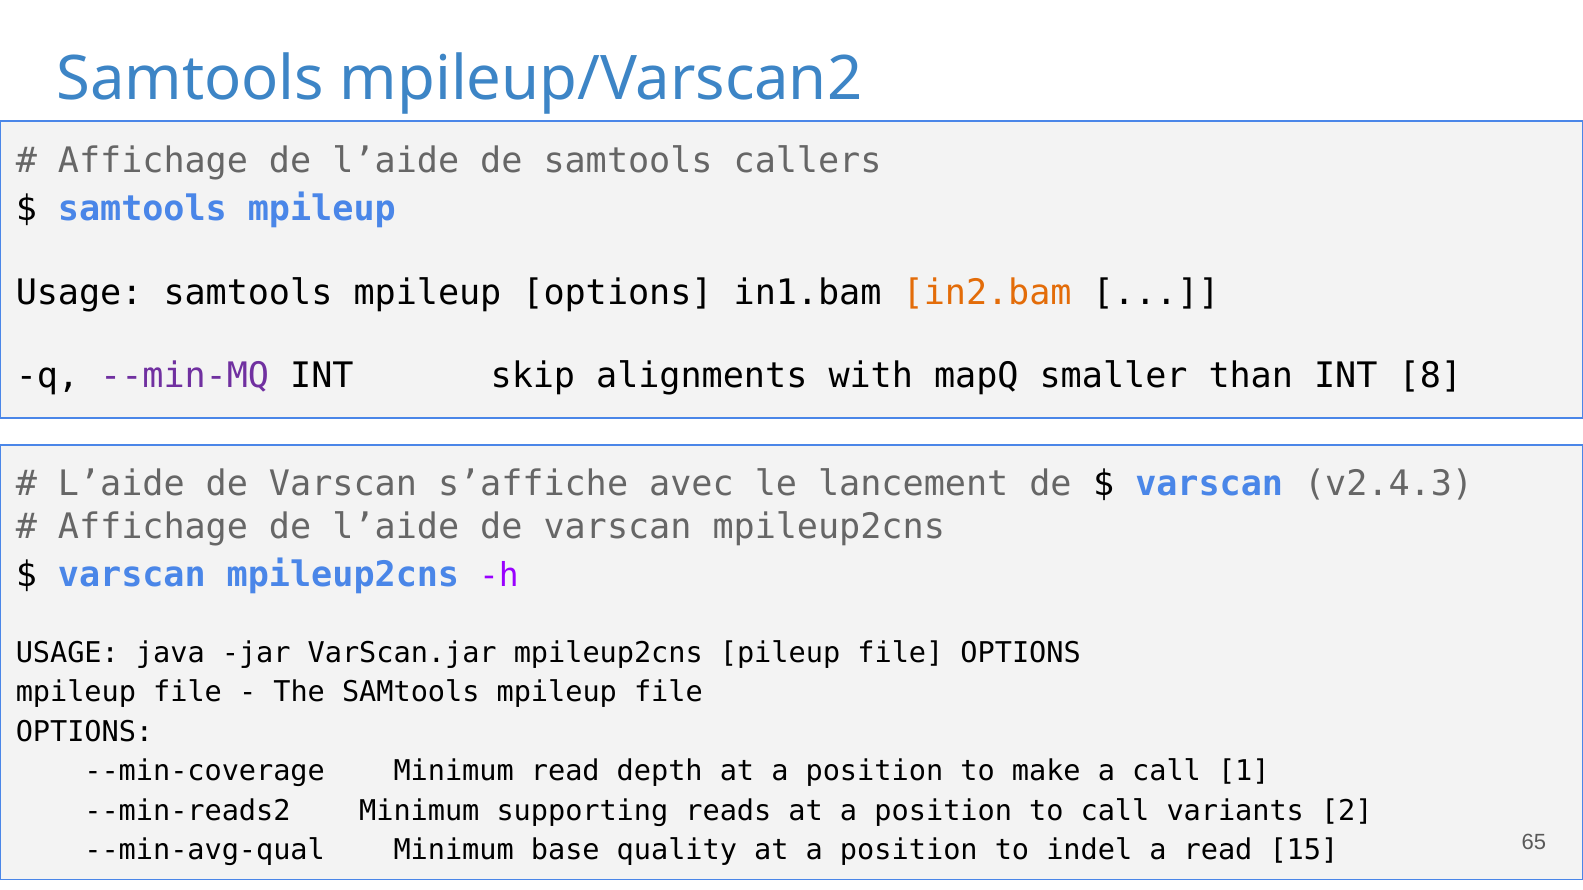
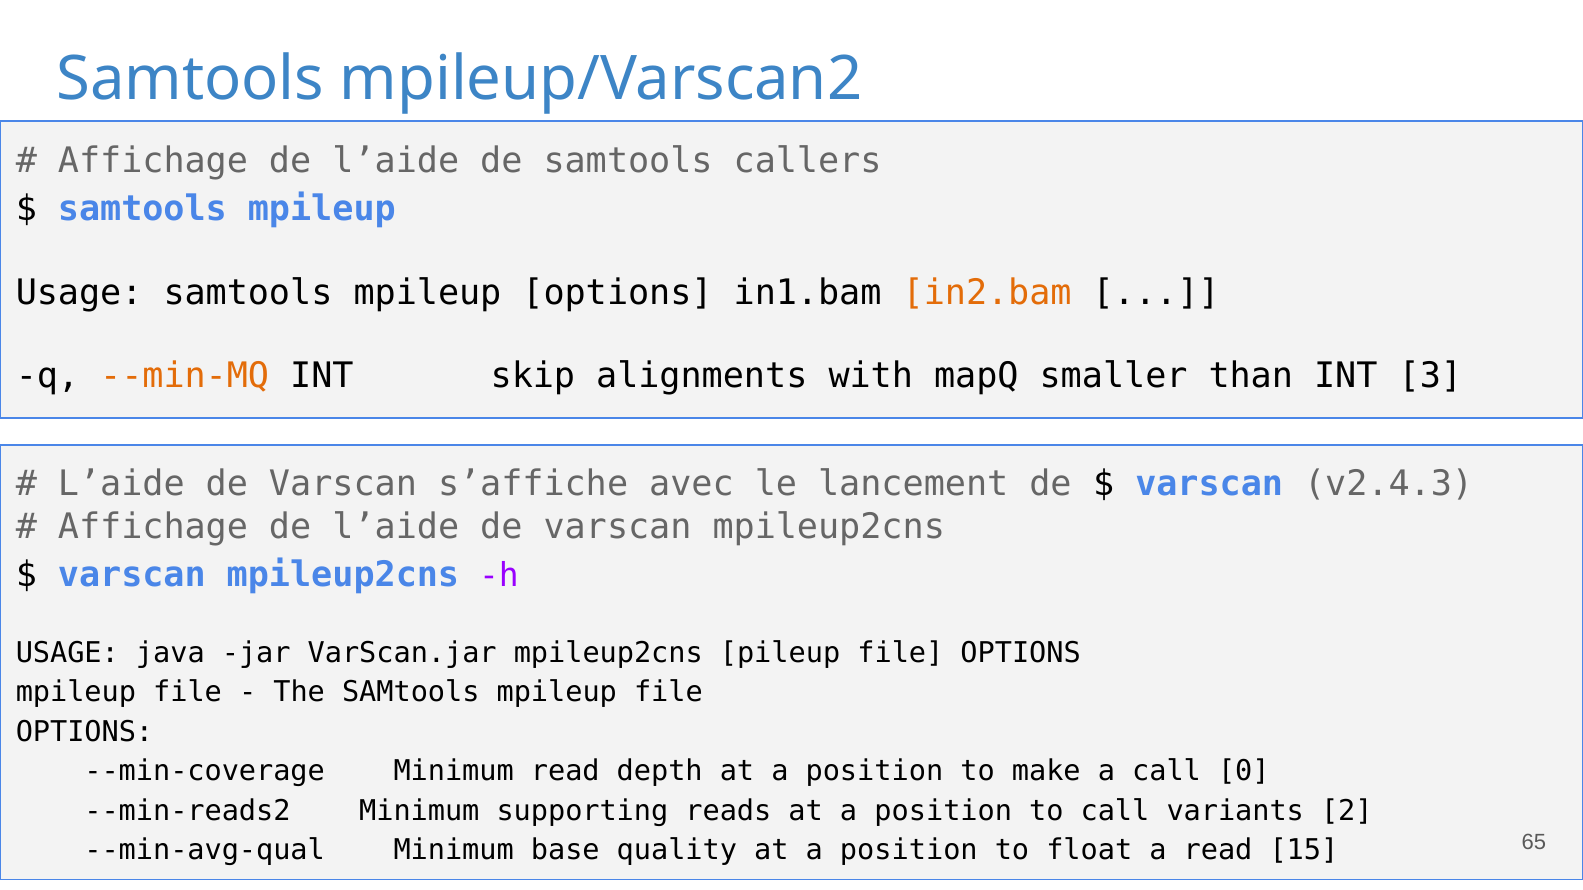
--min-MQ colour: purple -> orange (185, 376)
8: 8 -> 3 (1430, 376)
1: 1 -> 0 (1244, 772)
indel: indel -> float (1089, 851)
